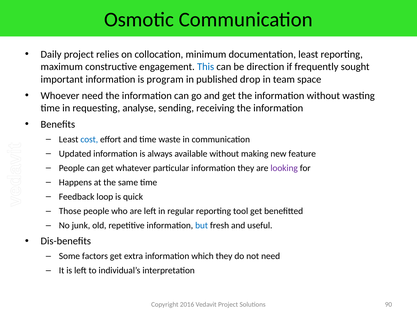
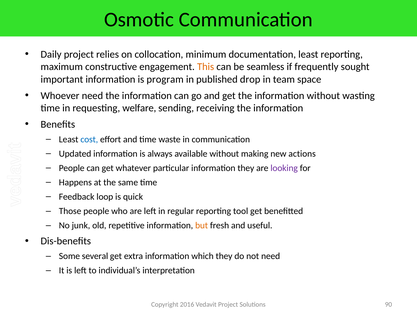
This colour: blue -> orange (206, 67)
direction: direction -> seamless (265, 67)
analyse: analyse -> welfare (139, 108)
feature: feature -> actions (302, 154)
but colour: blue -> orange (202, 225)
factors: factors -> several (95, 256)
